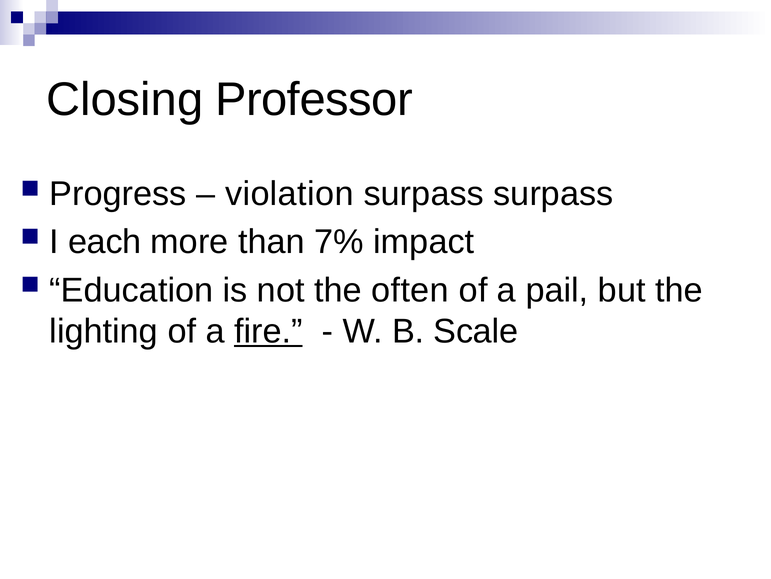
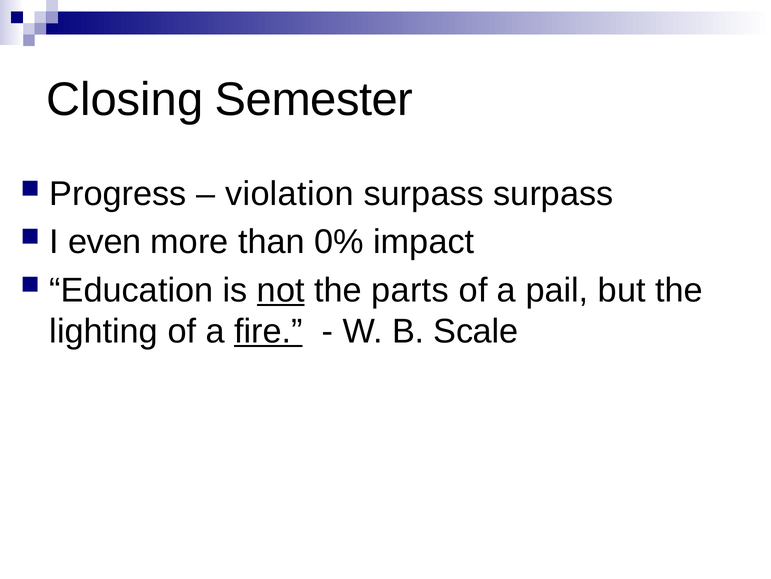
Professor: Professor -> Semester (314, 100)
each: each -> even (105, 242)
7%: 7% -> 0% (339, 242)
not underline: none -> present (281, 290)
often: often -> parts (410, 290)
